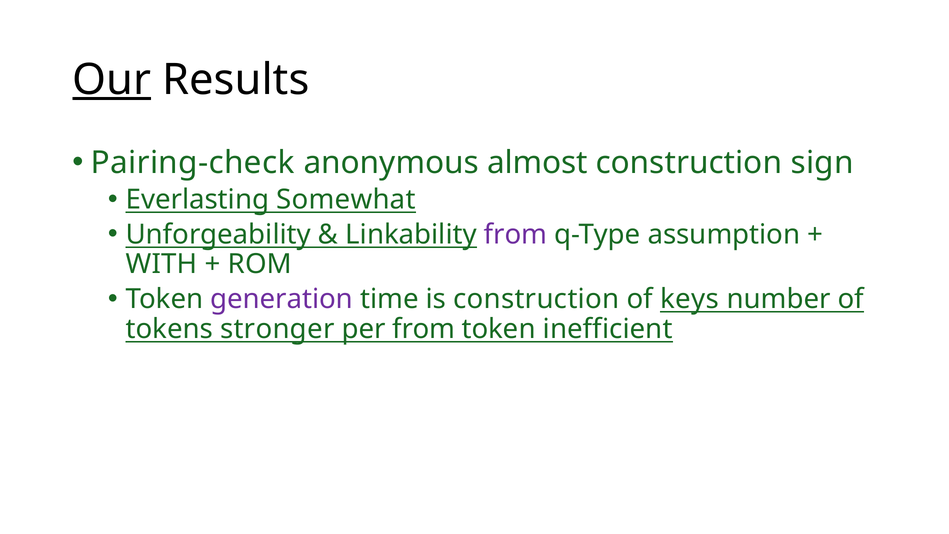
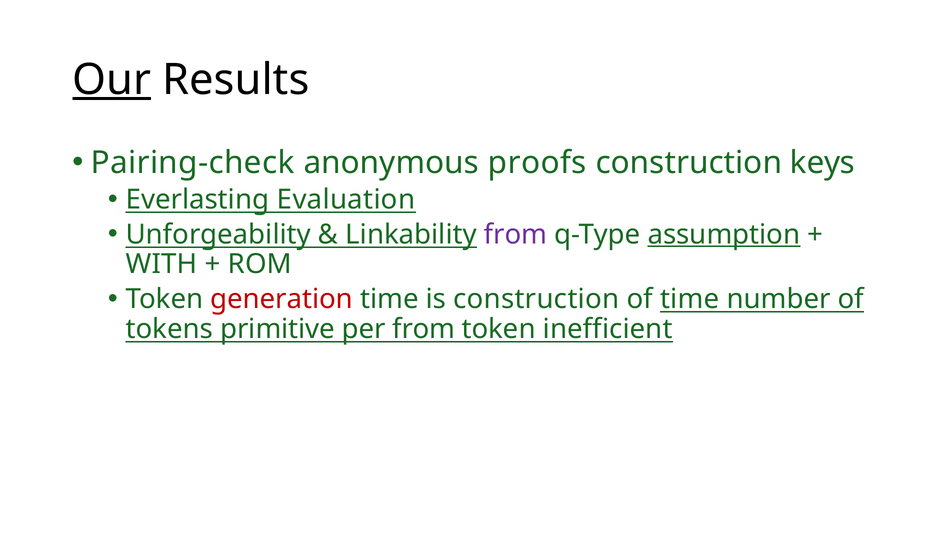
almost: almost -> proofs (537, 163)
sign: sign -> keys (823, 163)
Somewhat: Somewhat -> Evaluation (346, 200)
assumption underline: none -> present (724, 234)
generation colour: purple -> red (282, 299)
of keys: keys -> time (690, 299)
stronger: stronger -> primitive (278, 329)
